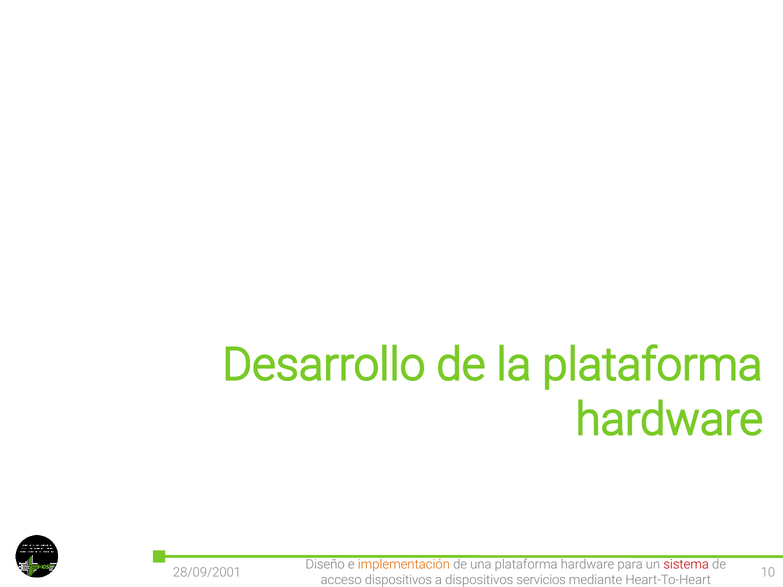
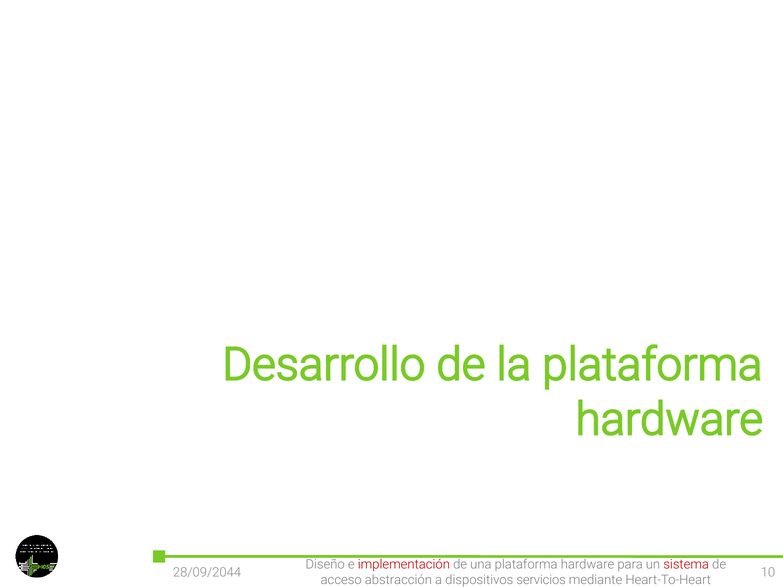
implementación colour: orange -> red (404, 565)
28/09/2001: 28/09/2001 -> 28/09/2044 (207, 572)
acceso dispositivos: dispositivos -> abstracción (398, 580)
